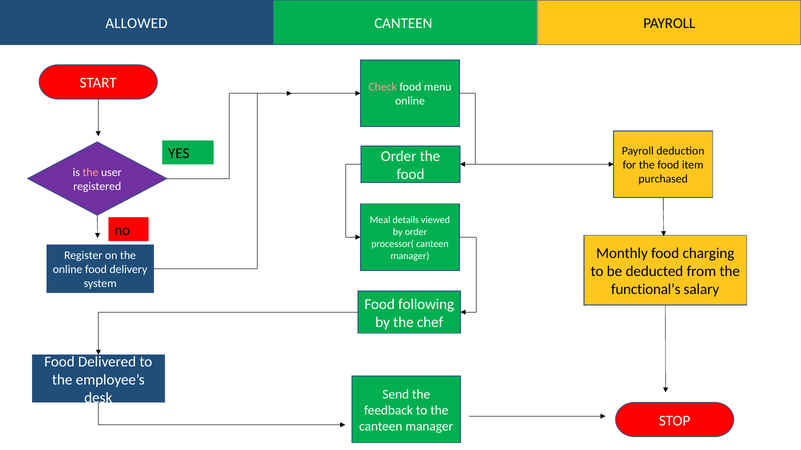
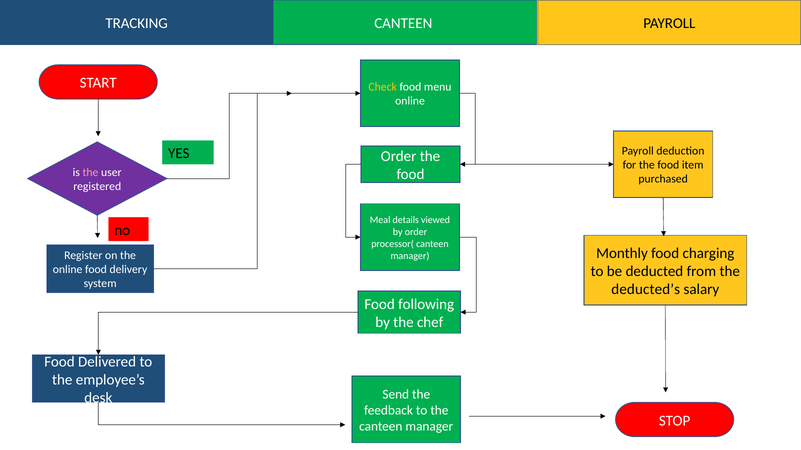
ALLOWED: ALLOWED -> TRACKING (137, 23)
Check colour: pink -> yellow (383, 87)
functional’s: functional’s -> deducted’s (646, 290)
